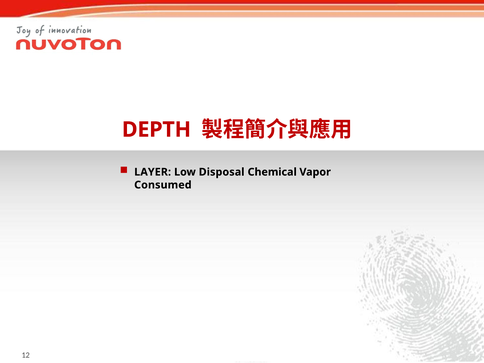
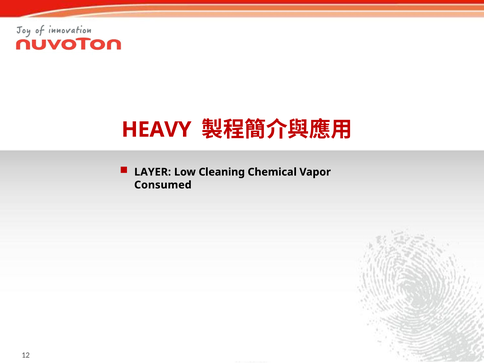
DEPTH: DEPTH -> HEAVY (156, 130)
Disposal: Disposal -> Cleaning (222, 172)
